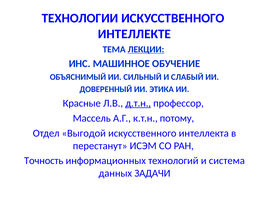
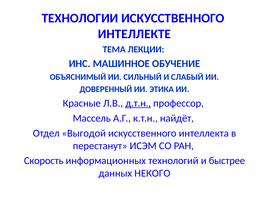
ЛЕКЦИИ underline: present -> none (146, 49)
потому: потому -> найдёт (177, 118)
Точность: Точность -> Скорость (44, 161)
система: система -> быстрее (227, 161)
ЗАДАЧИ: ЗАДАЧИ -> НЕКОГО (152, 173)
